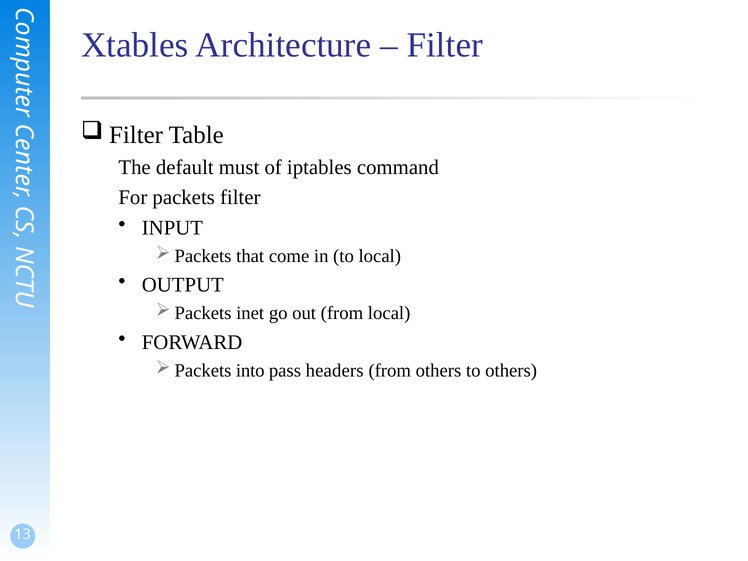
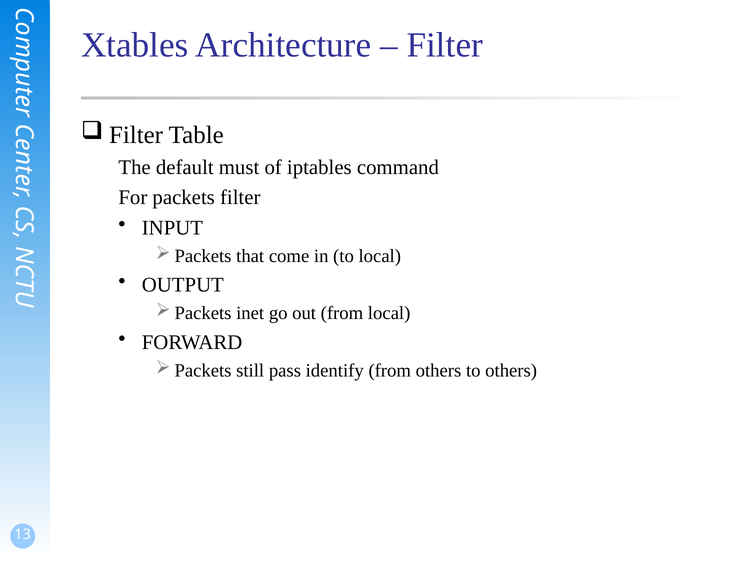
into: into -> still (250, 370)
headers: headers -> identify (335, 370)
